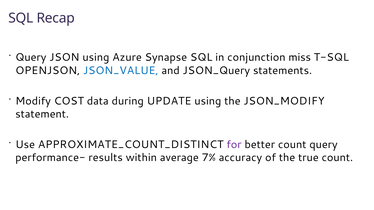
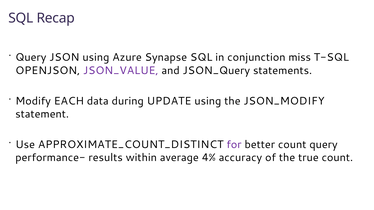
JSON_VALUE colour: blue -> purple (121, 71)
COST: COST -> EACH (69, 101)
7%: 7% -> 4% (209, 158)
